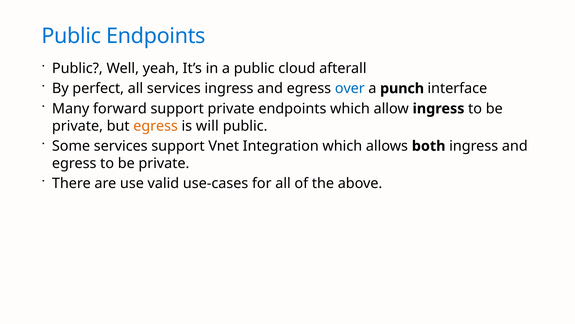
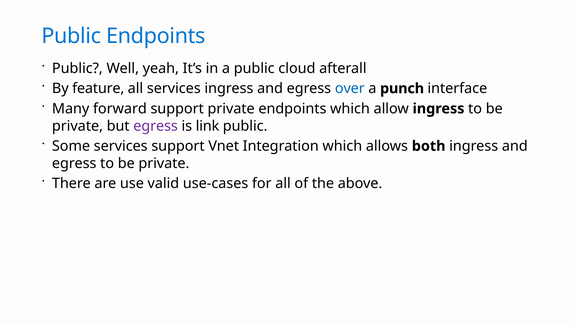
perfect: perfect -> feature (98, 88)
egress colour: orange -> purple (156, 126)
will: will -> link (207, 126)
